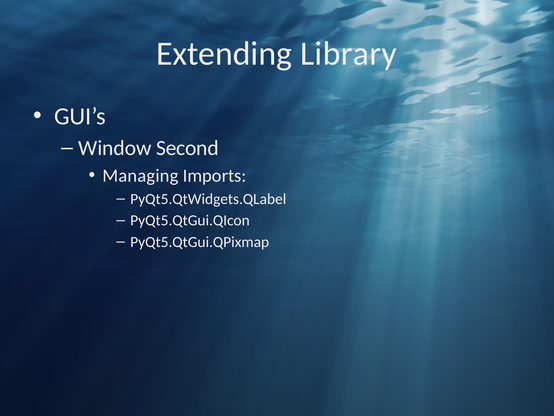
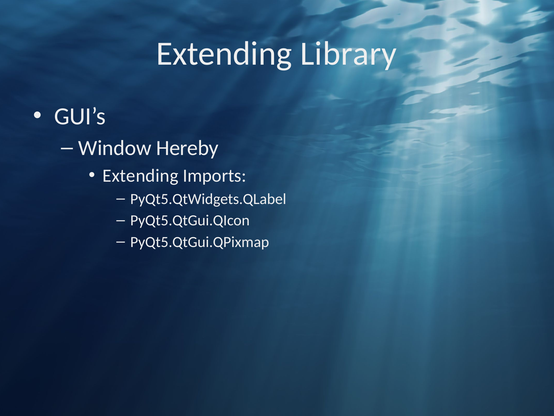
Second: Second -> Hereby (187, 148)
Managing: Managing -> Extending (141, 175)
